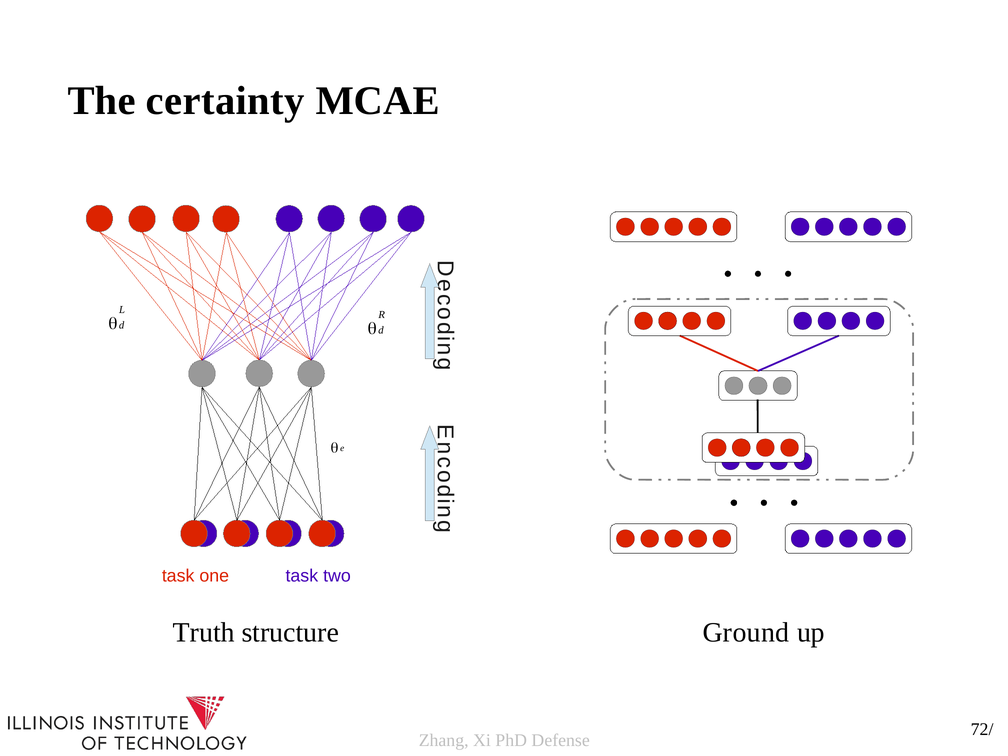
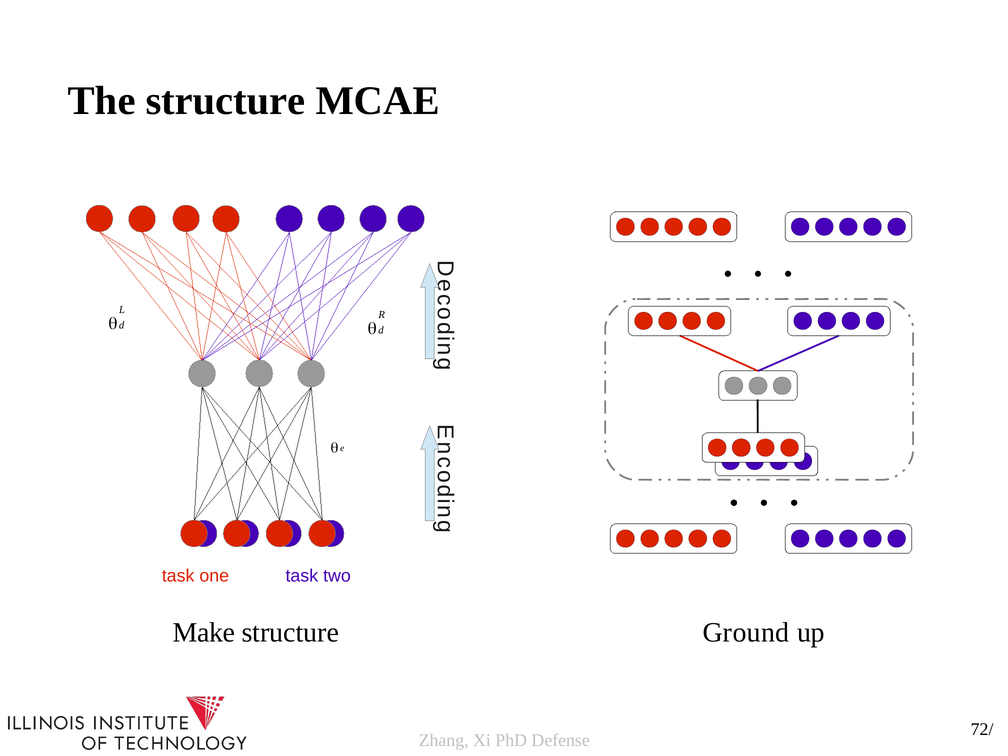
The certainty: certainty -> structure (226, 101)
Truth: Truth -> Make (204, 633)
